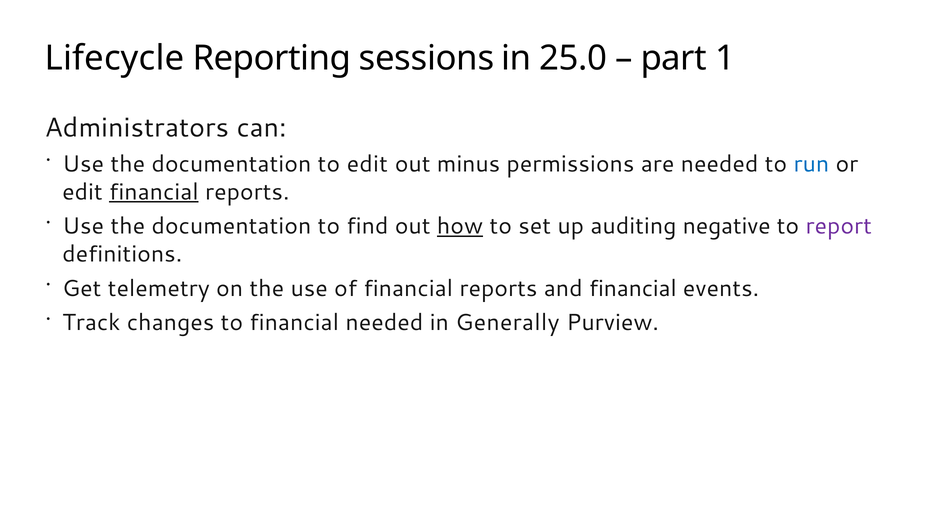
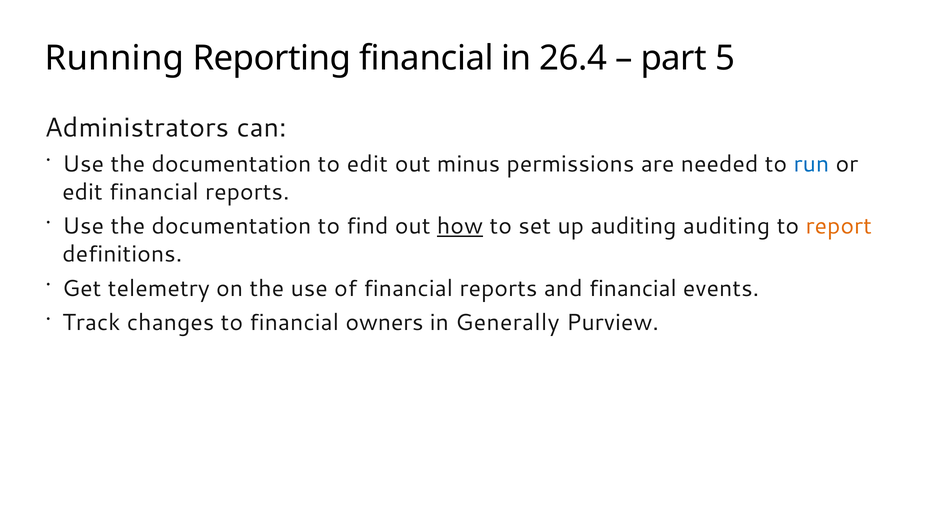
Lifecycle: Lifecycle -> Running (115, 58)
Reporting sessions: sessions -> financial (426, 58)
25.0: 25.0 -> 26.4 (573, 58)
1: 1 -> 5 (725, 58)
financial underline: present -> none (154, 192)
auditing negative: negative -> auditing (726, 226)
report colour: purple -> orange (839, 226)
financial needed: needed -> owners (385, 323)
